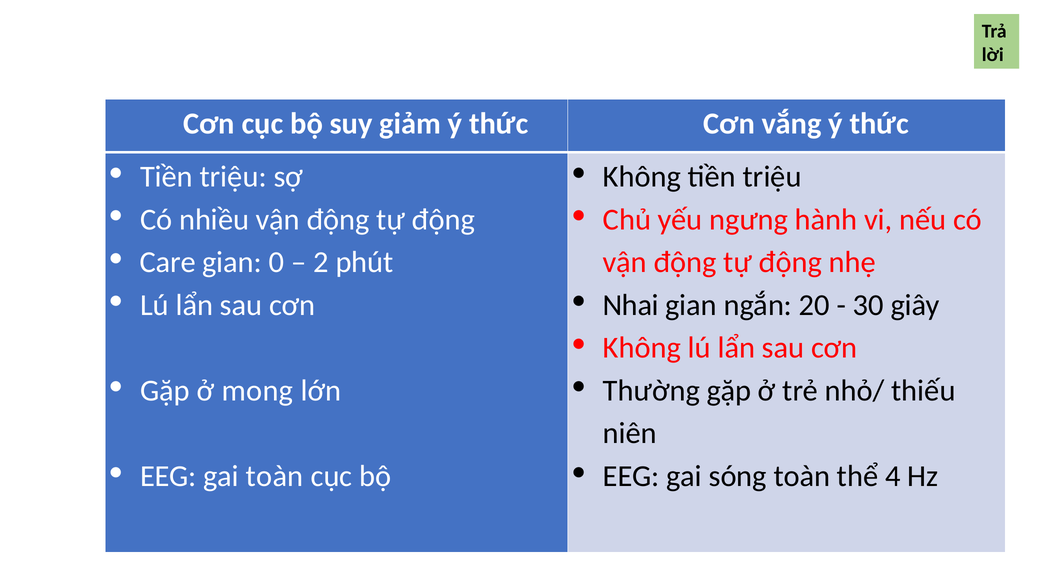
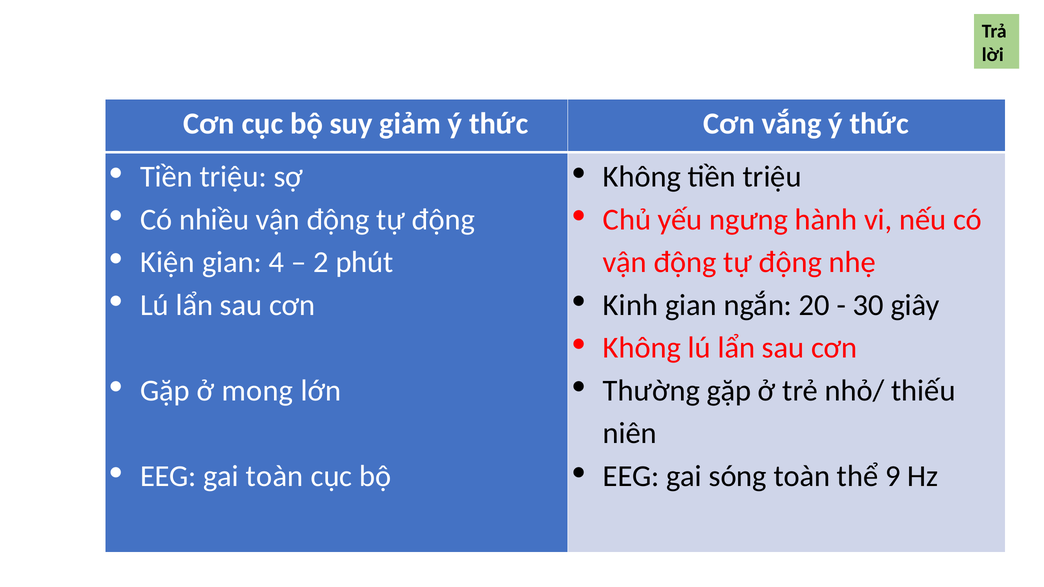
Care: Care -> Kiện (168, 262)
0: 0 -> 4 (277, 262)
Nhai: Nhai -> Kinh (631, 305)
4: 4 -> 9 (893, 476)
